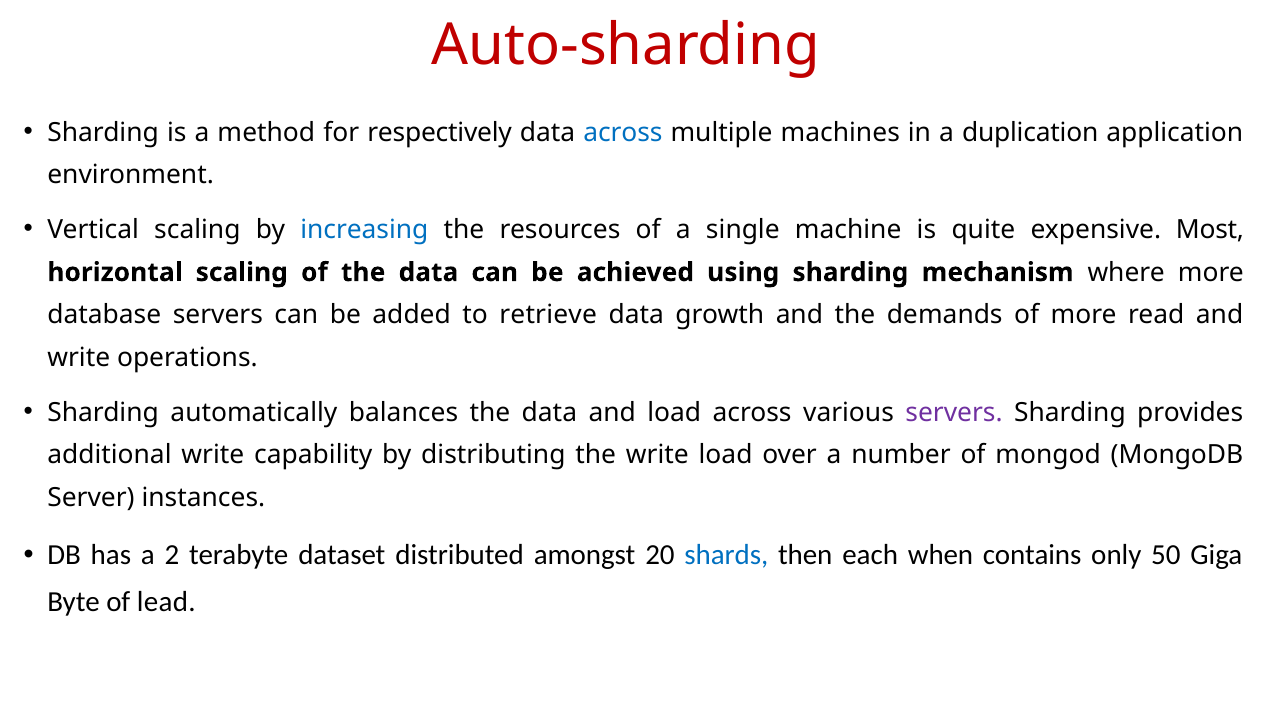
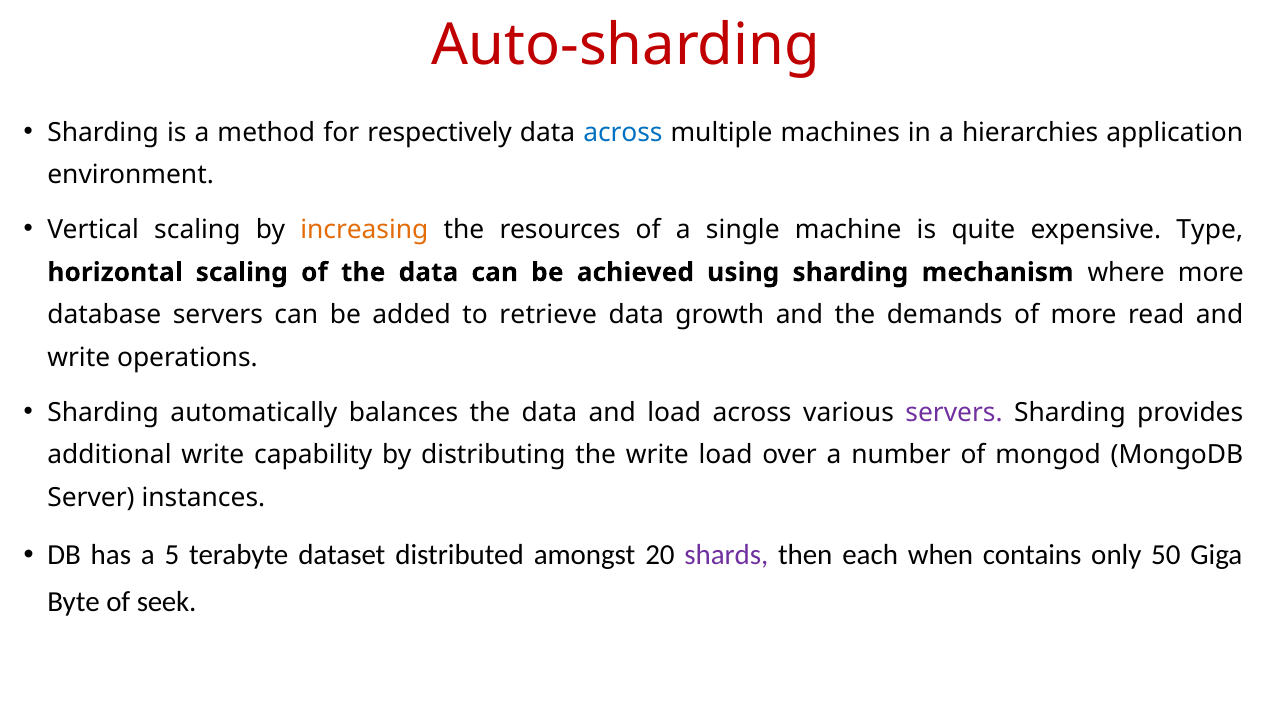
duplication: duplication -> hierarchies (1030, 132)
increasing colour: blue -> orange (364, 230)
Most: Most -> Type (1210, 230)
2: 2 -> 5 (172, 555)
shards colour: blue -> purple (726, 555)
lead: lead -> seek (167, 602)
